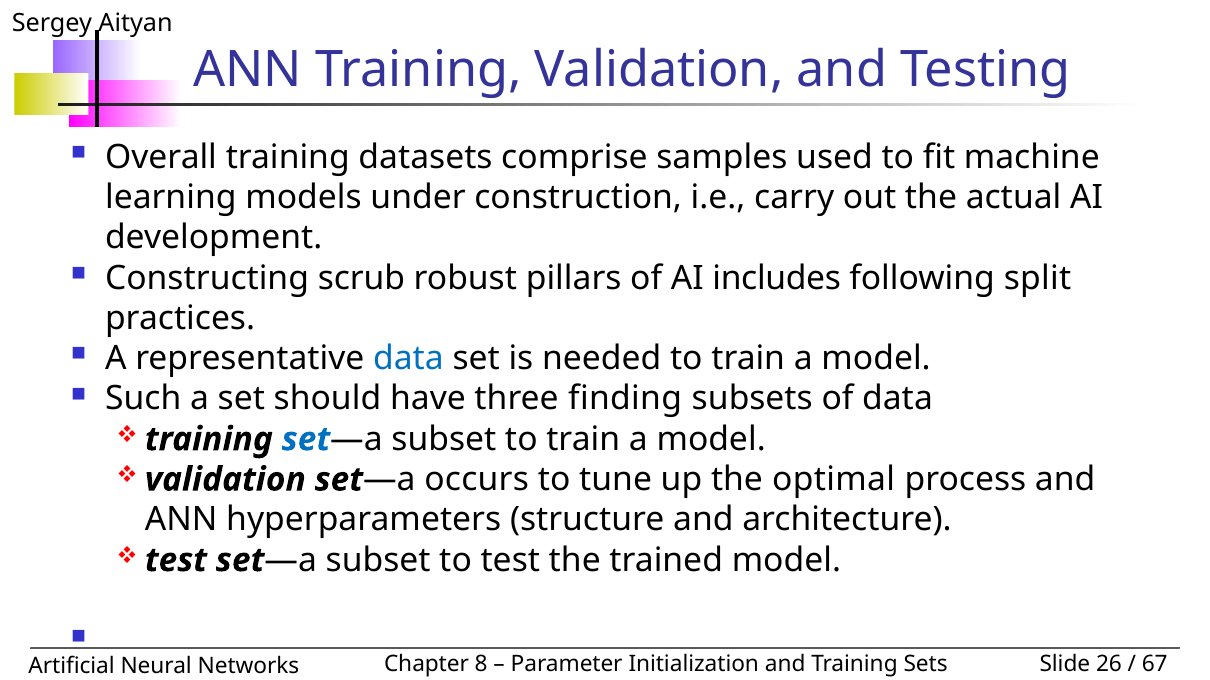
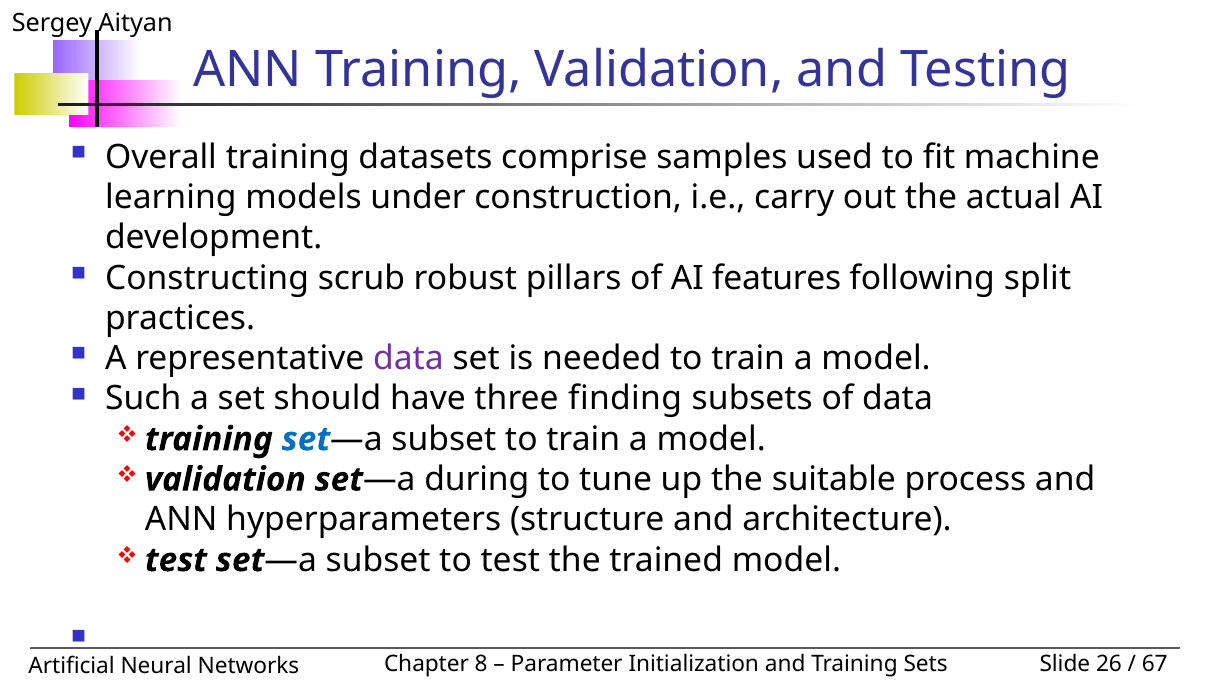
includes: includes -> features (777, 278)
data colour: blue -> purple (408, 359)
occurs: occurs -> during (477, 480)
optimal: optimal -> suitable (834, 480)
